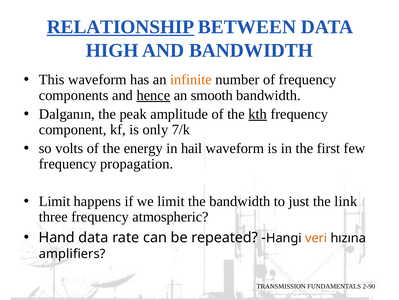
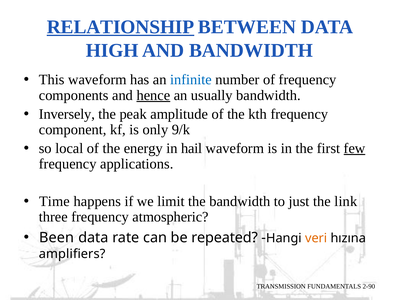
infinite colour: orange -> blue (191, 80)
smooth: smooth -> usually (212, 95)
Dalganın: Dalganın -> Inversely (67, 114)
kth underline: present -> none (258, 114)
7/k: 7/k -> 9/k (181, 129)
volts: volts -> local (69, 148)
few underline: none -> present (355, 148)
propagation: propagation -> applications (137, 163)
Limit: Limit -> Time (54, 201)
Hand: Hand -> Been (57, 237)
